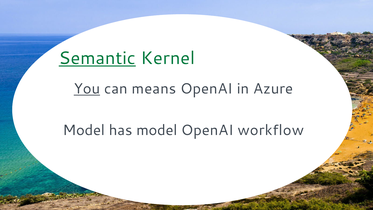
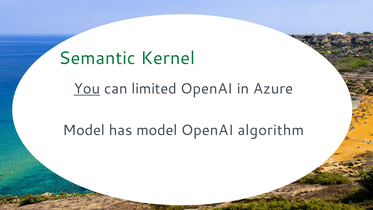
Semantic underline: present -> none (97, 58)
means: means -> limited (154, 89)
workflow: workflow -> algorithm (271, 130)
